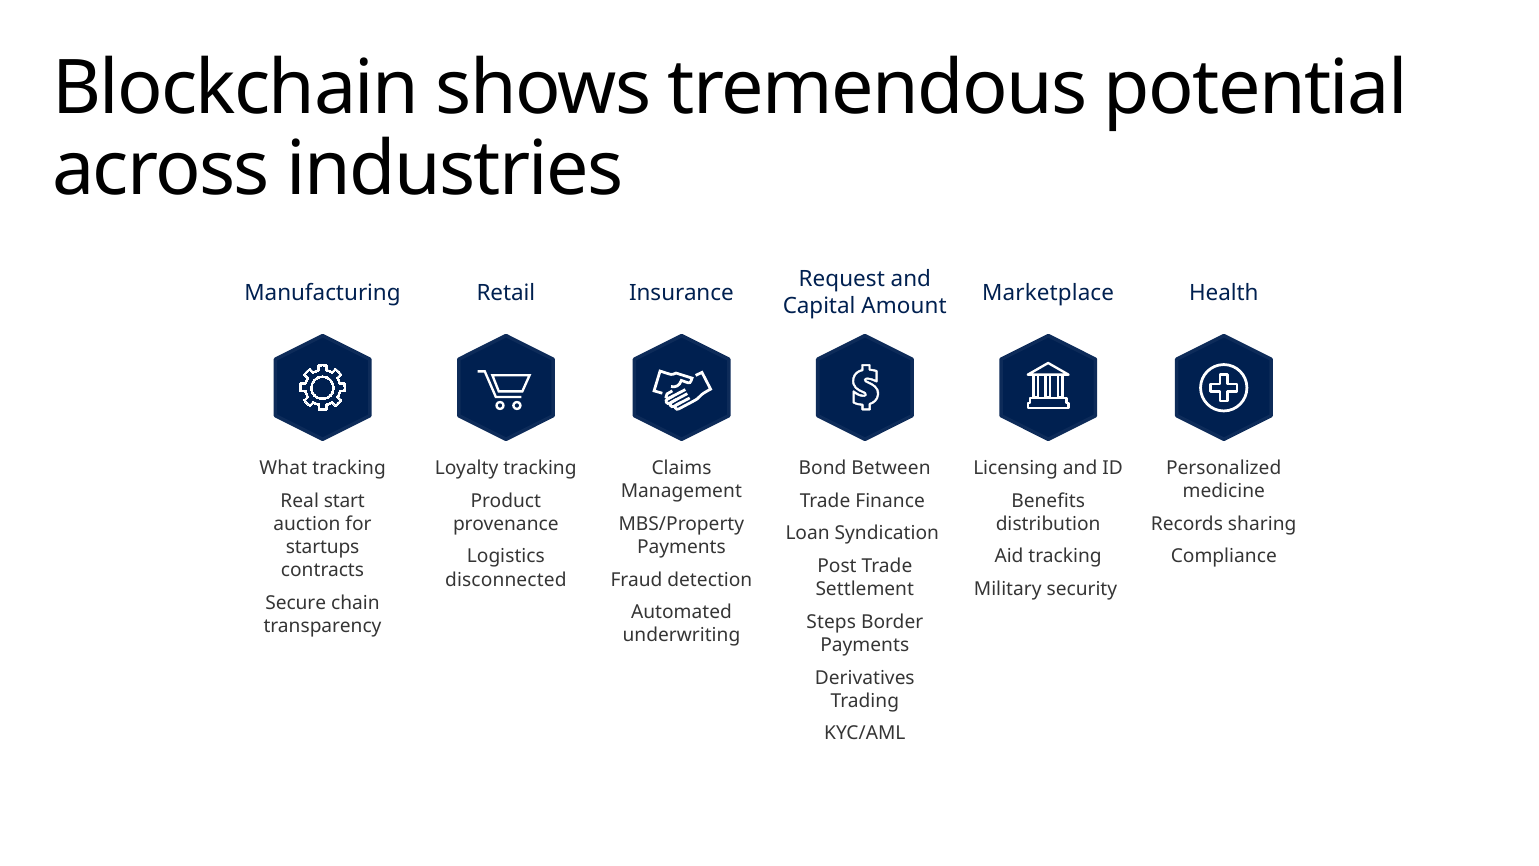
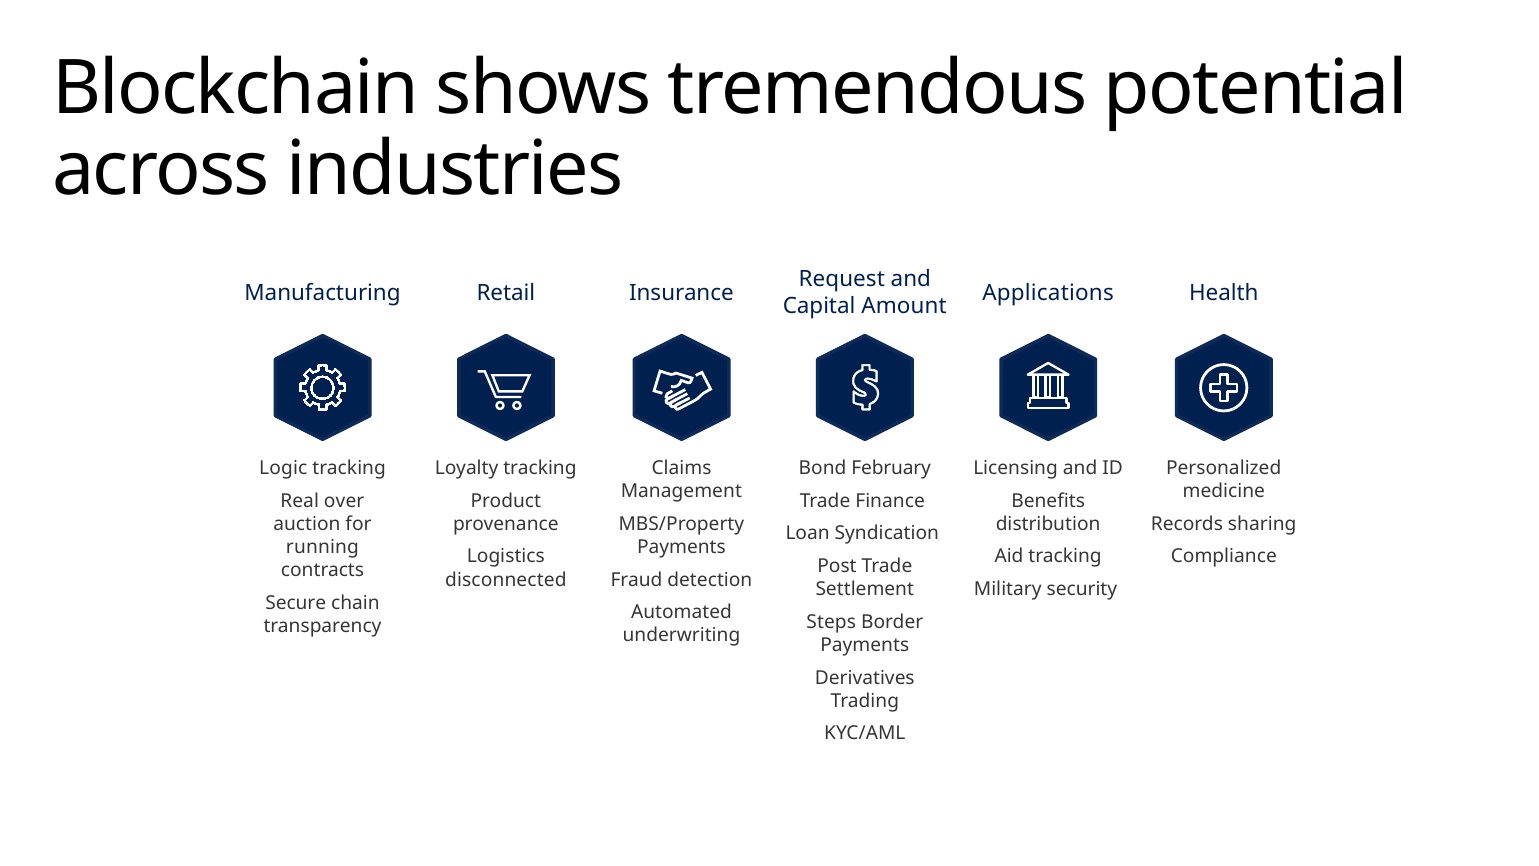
Marketplace: Marketplace -> Applications (1048, 293)
What: What -> Logic (283, 468)
Between: Between -> February (891, 468)
start: start -> over (344, 501)
startups: startups -> running (322, 547)
